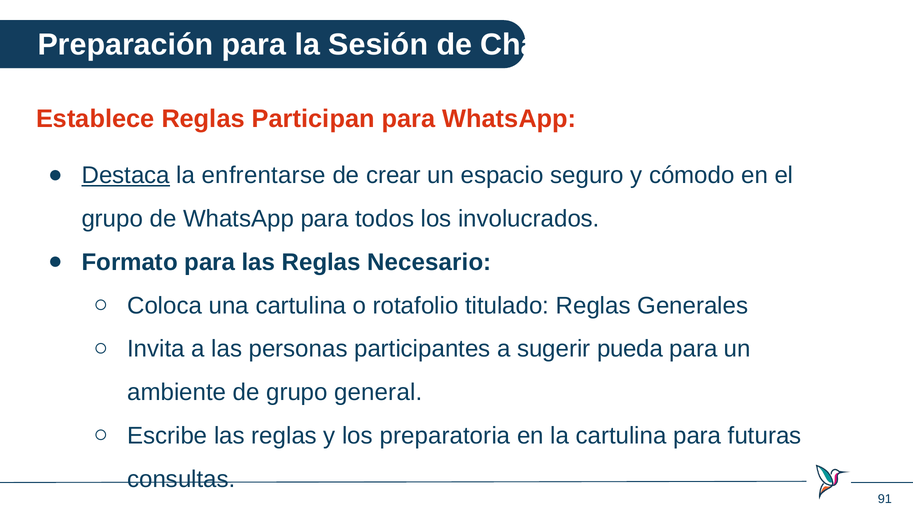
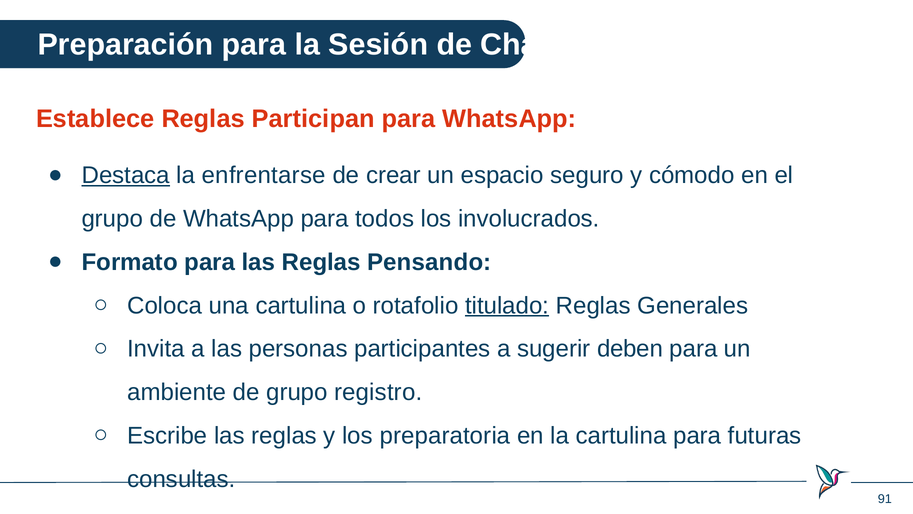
Necesario: Necesario -> Pensando (429, 262)
titulado underline: none -> present (507, 305)
pueda: pueda -> deben (630, 349)
general: general -> registro (378, 392)
